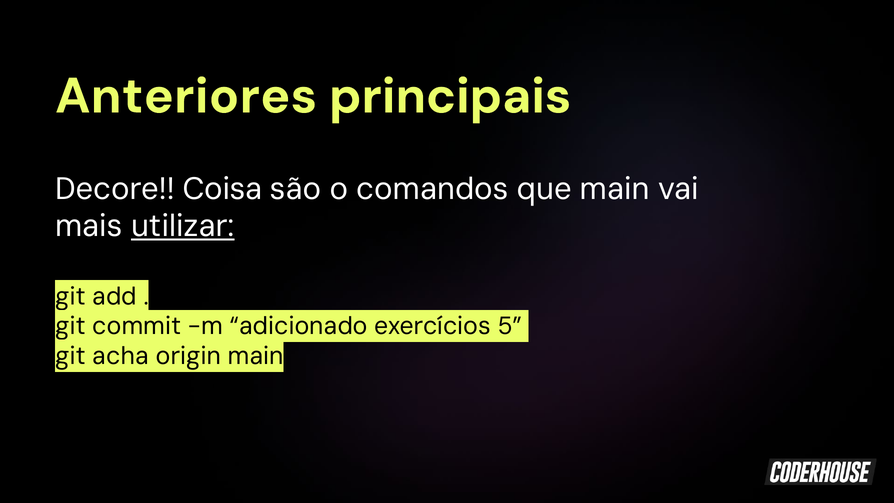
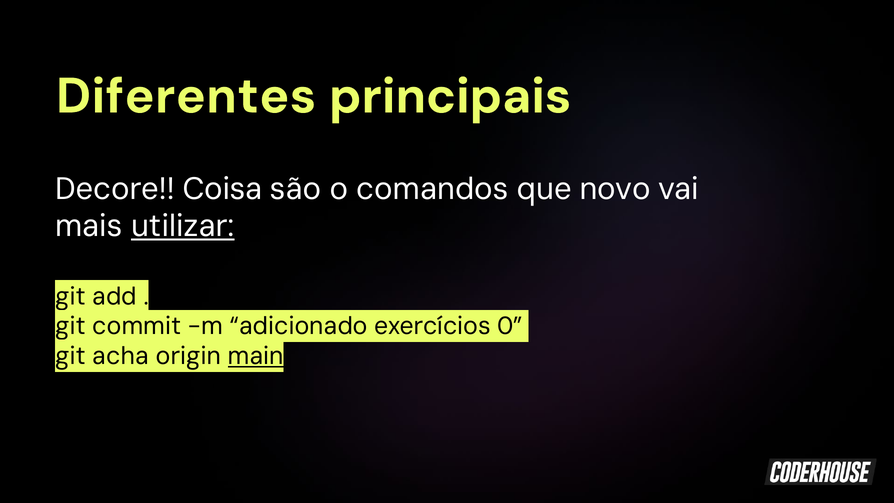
Anteriores: Anteriores -> Diferentes (186, 96)
que main: main -> novo (615, 189)
5: 5 -> 0 (510, 326)
main underline: none -> present (256, 356)
